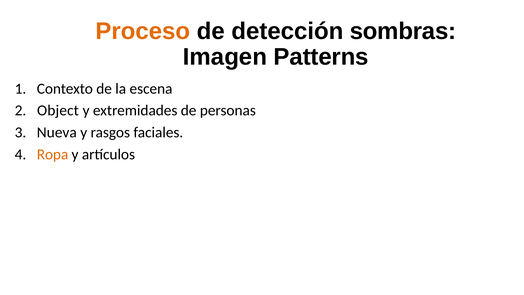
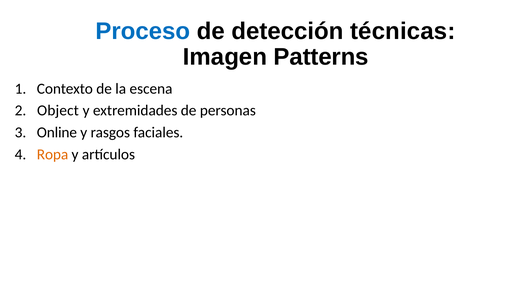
Proceso colour: orange -> blue (143, 31)
sombras: sombras -> técnicas (403, 31)
Nueva: Nueva -> Online (57, 132)
